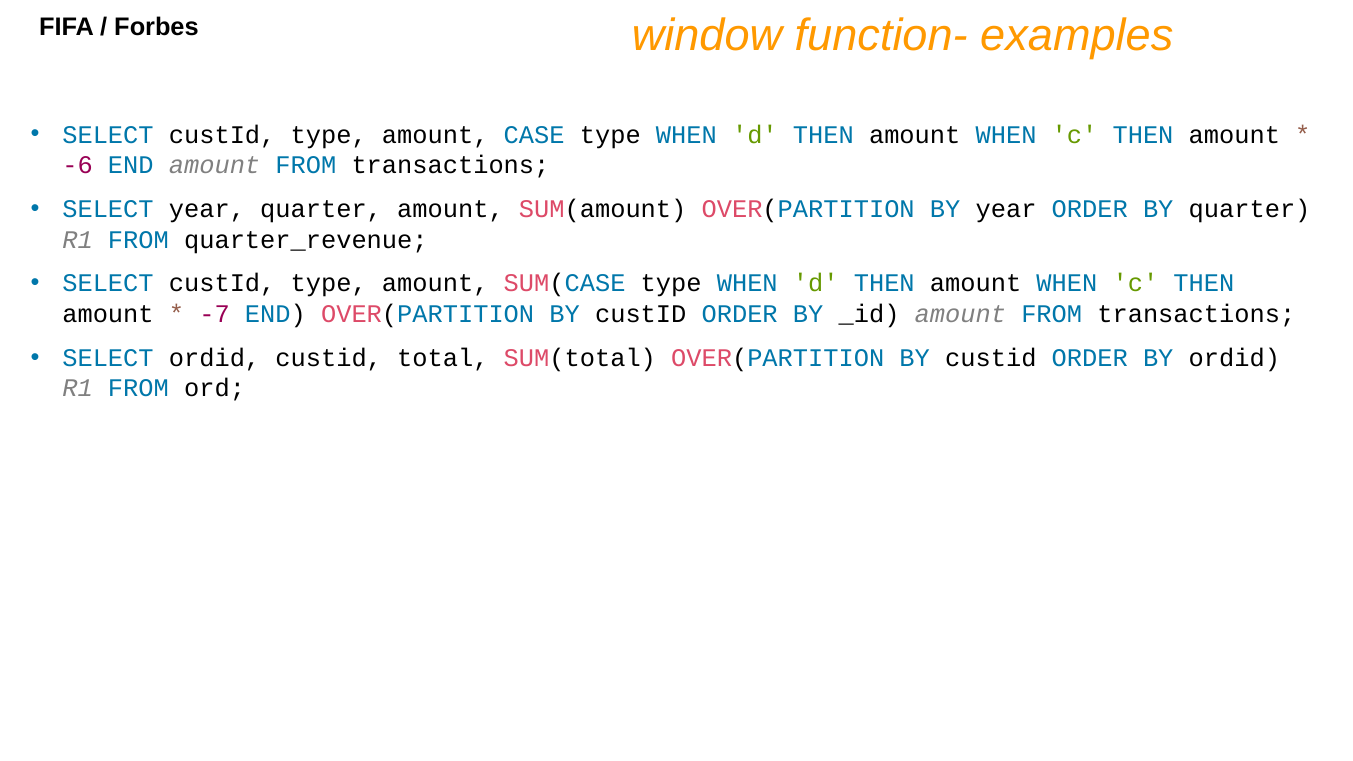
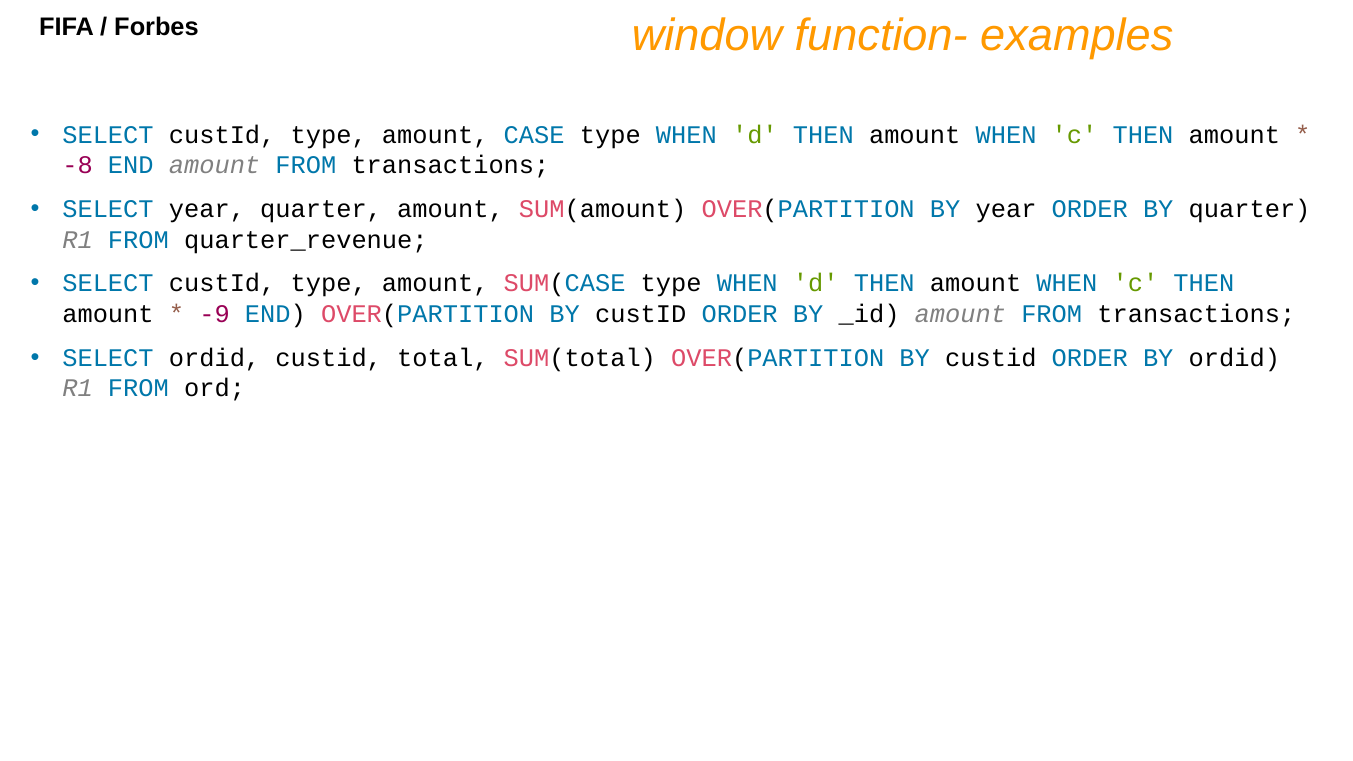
-6: -6 -> -8 (78, 165)
-7: -7 -> -9 (215, 314)
